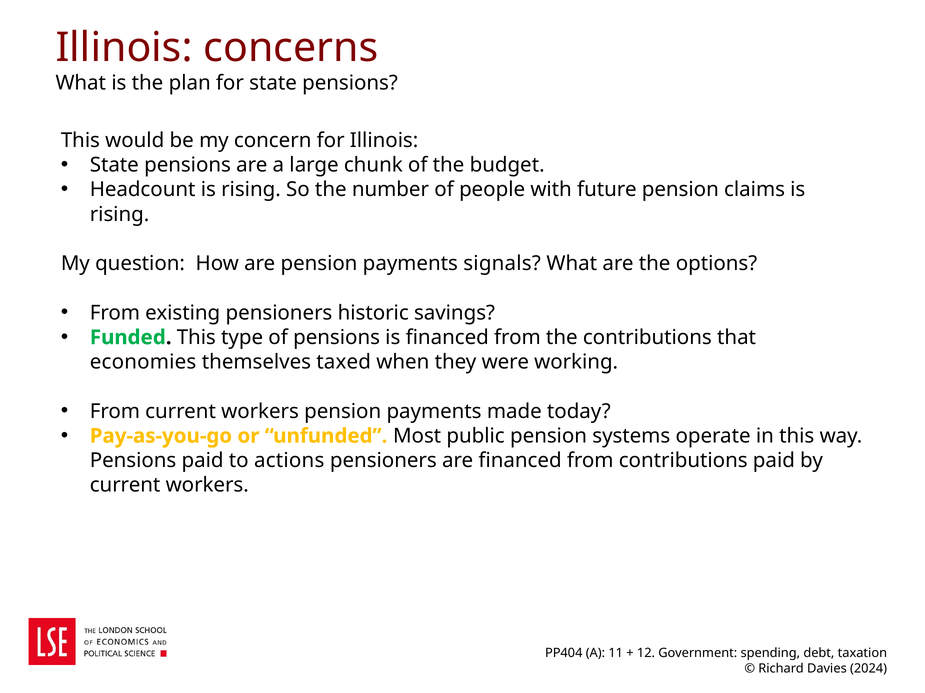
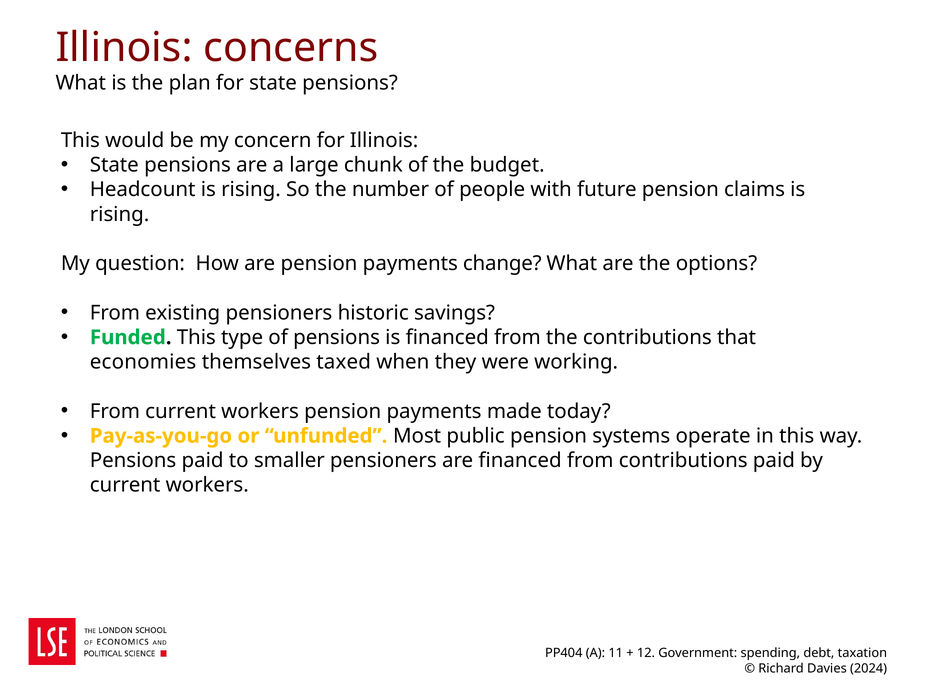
signals: signals -> change (502, 264)
actions: actions -> smaller (289, 461)
